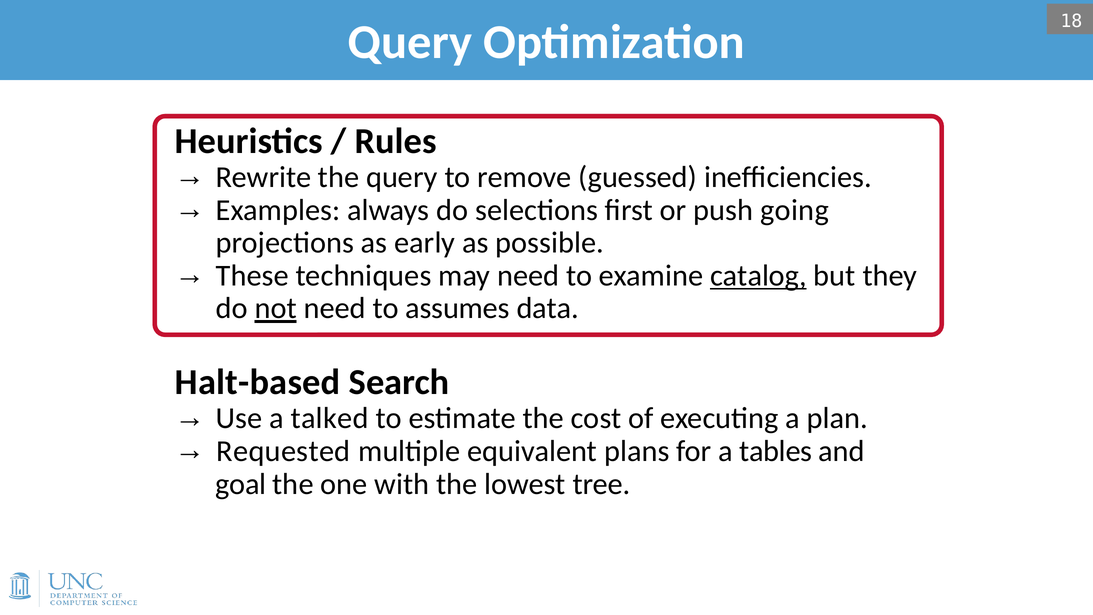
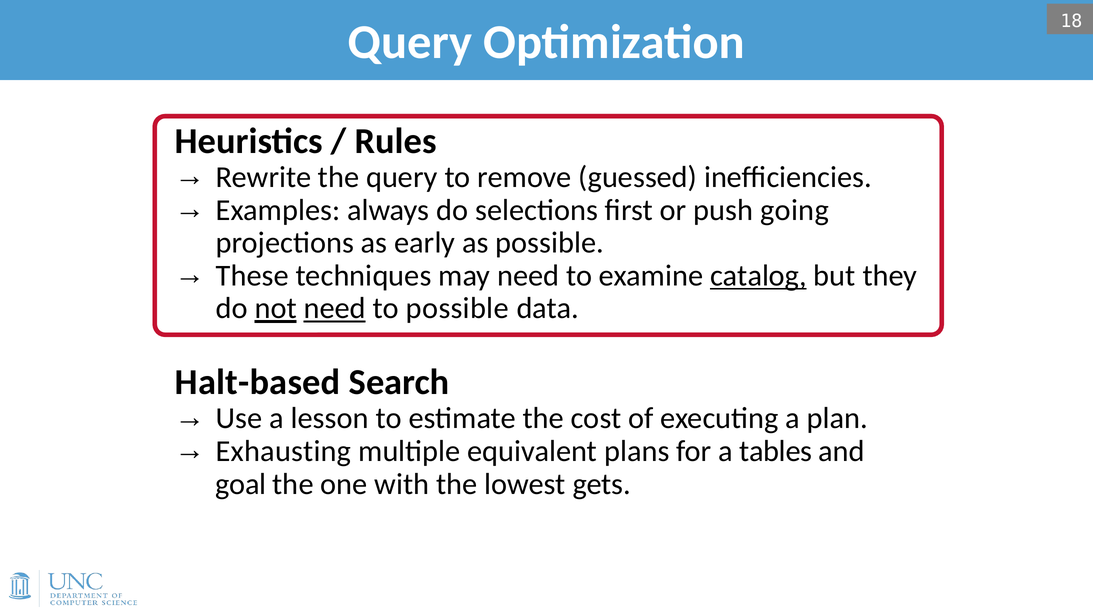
need underline: none -> present (335, 308)
to assumes: assumes -> possible (457, 308)
talked: talked -> lesson (330, 418)
Requested: Requested -> Exhausting (283, 451)
tree: tree -> gets (602, 484)
